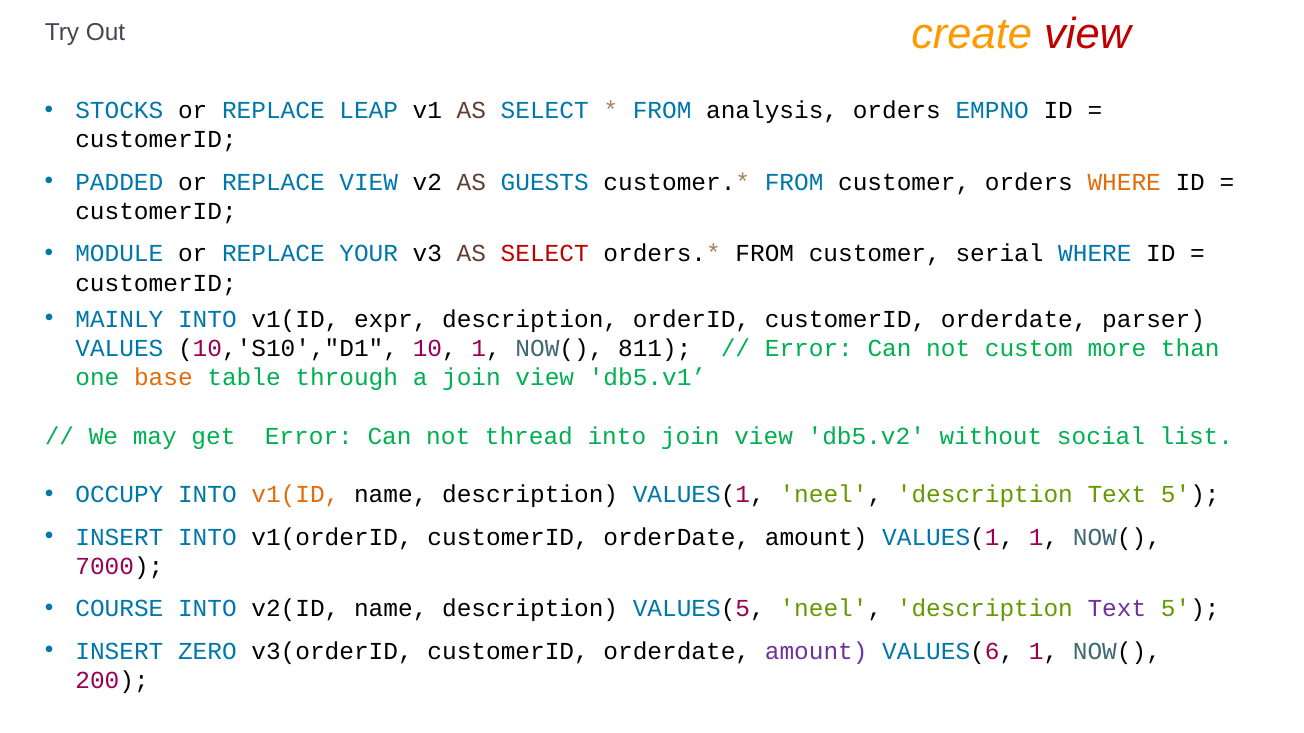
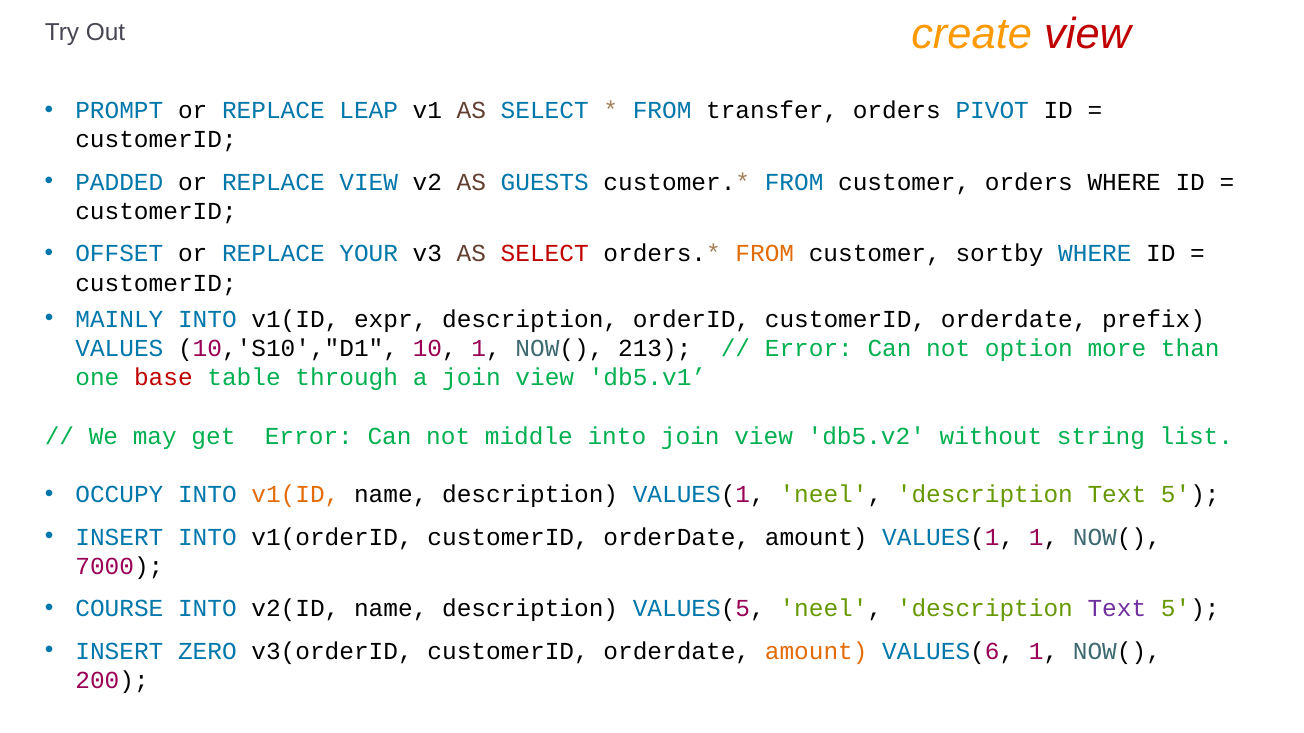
STOCKS: STOCKS -> PROMPT (119, 111)
analysis: analysis -> transfer (772, 111)
EMPNO: EMPNO -> PIVOT (992, 111)
WHERE colour: orange -> black (1124, 182)
MODULE: MODULE -> OFFSET (119, 254)
FROM colour: black -> orange (765, 254)
serial: serial -> sortby (1000, 254)
parser: parser -> prefix (1154, 319)
811: 811 -> 213 (655, 349)
custom: custom -> option (1029, 349)
base colour: orange -> red (163, 378)
thread: thread -> middle (529, 437)
social: social -> string (1101, 437)
amount colour: purple -> orange (816, 652)
